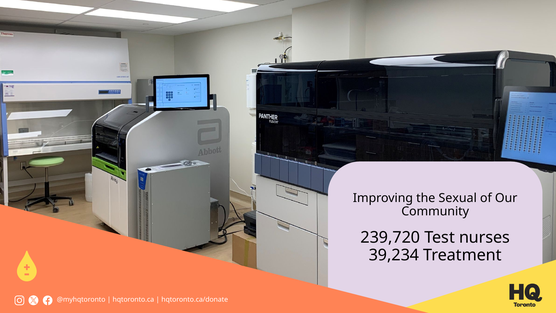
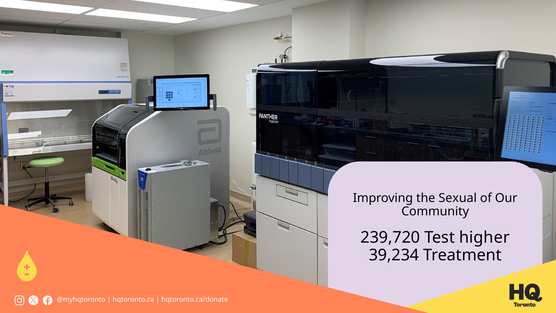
nurses: nurses -> higher (484, 237)
